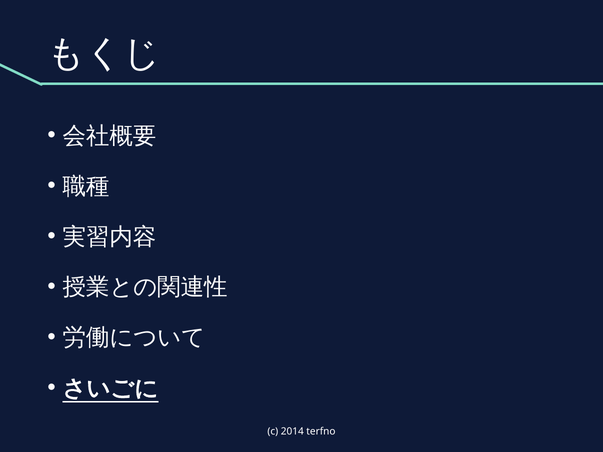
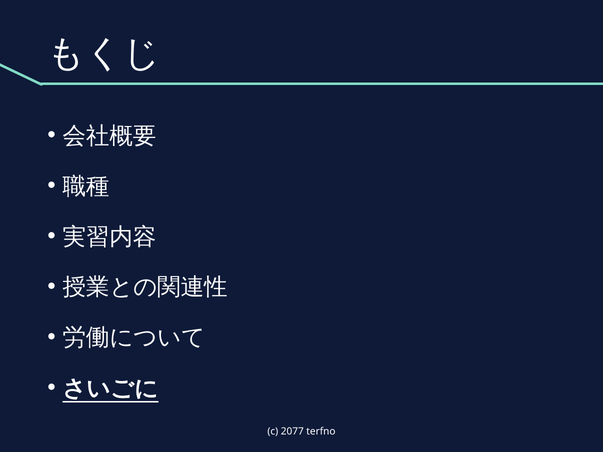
2014: 2014 -> 2077 (292, 432)
